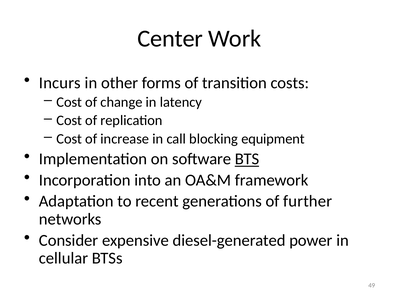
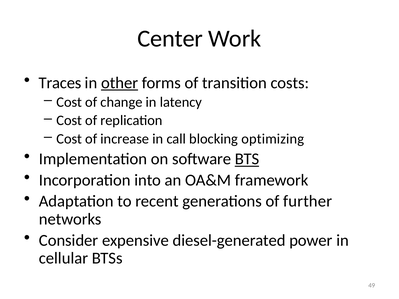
Incurs: Incurs -> Traces (60, 83)
other underline: none -> present (120, 83)
equipment: equipment -> optimizing (273, 139)
